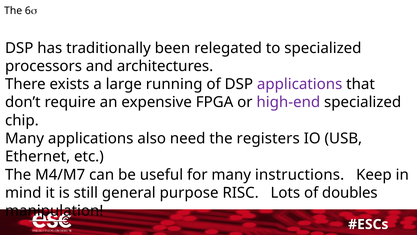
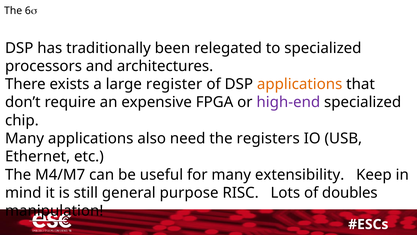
running: running -> register (174, 84)
applications colour: purple -> orange (300, 84)
instructions: instructions -> extensibility (300, 174)
